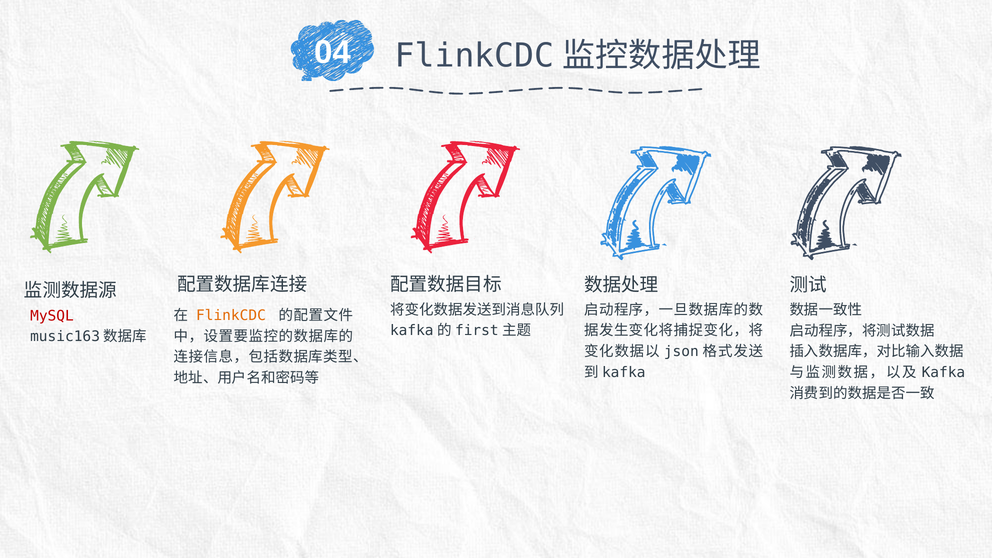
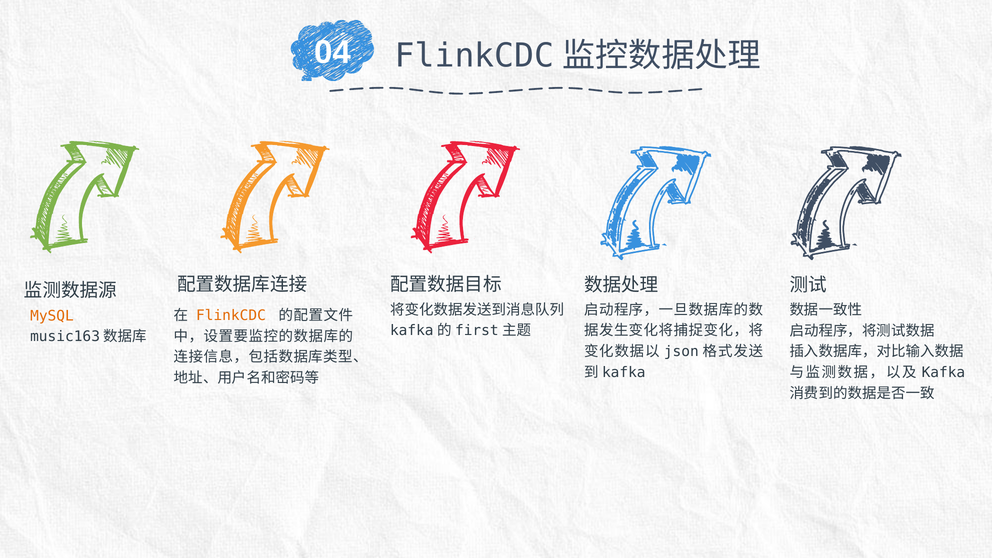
MySQL colour: red -> orange (52, 316)
